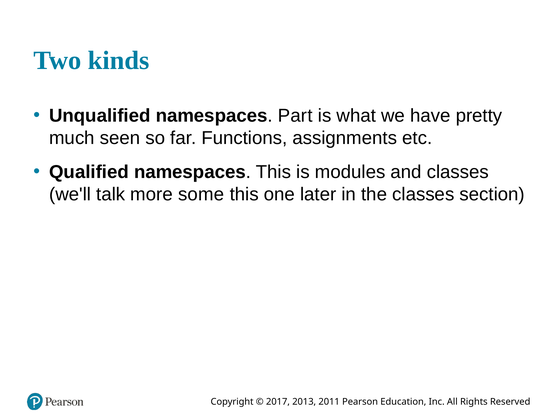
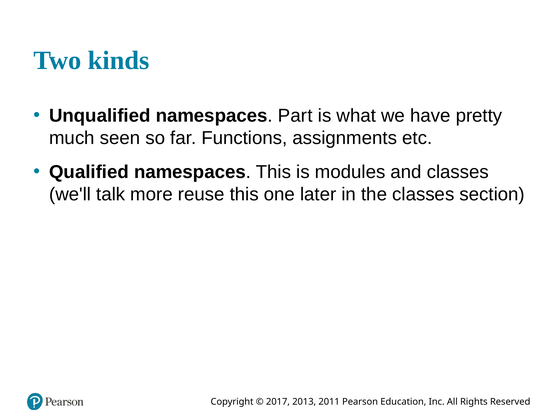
some: some -> reuse (201, 195)
